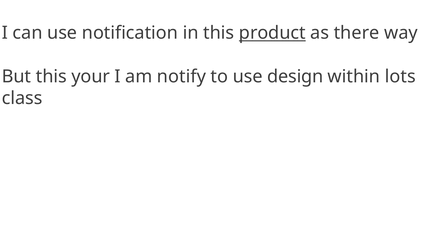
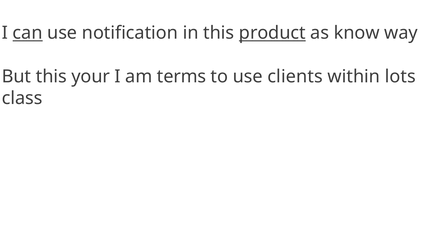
can underline: none -> present (28, 33)
there: there -> know (357, 33)
notify: notify -> terms (182, 76)
design: design -> clients (295, 76)
